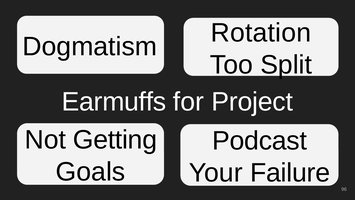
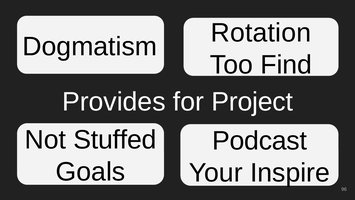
Split: Split -> Find (286, 65)
Earmuffs: Earmuffs -> Provides (114, 102)
Getting: Getting -> Stuffed (115, 140)
Failure: Failure -> Inspire (290, 173)
